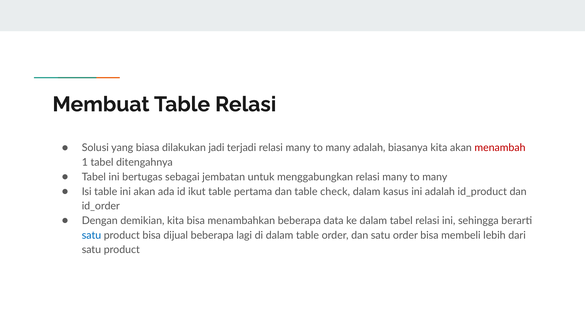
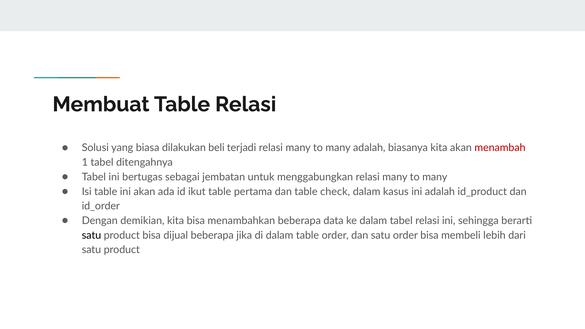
jadi: jadi -> beli (216, 148)
satu colour: blue -> black (91, 235)
lagi: lagi -> jika (244, 235)
